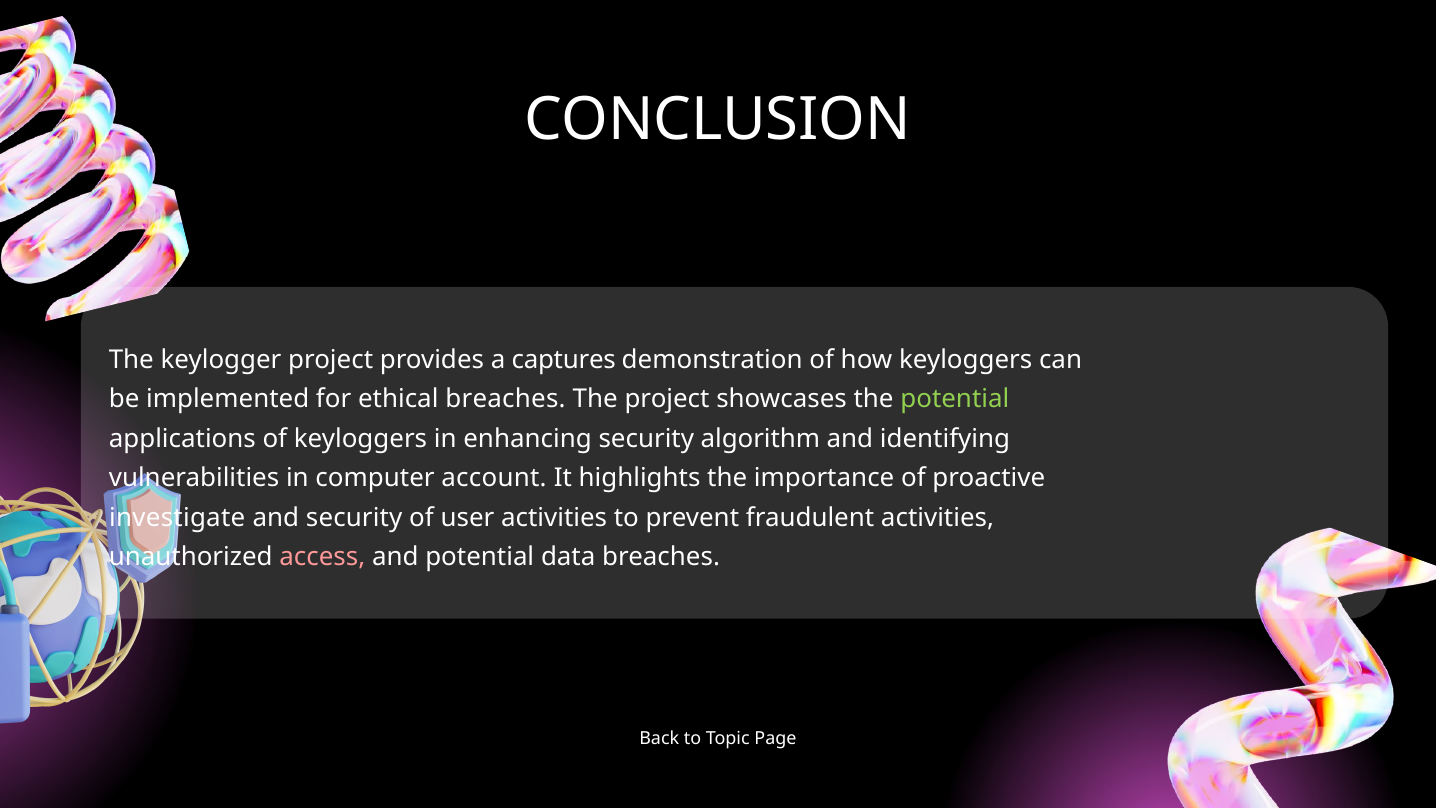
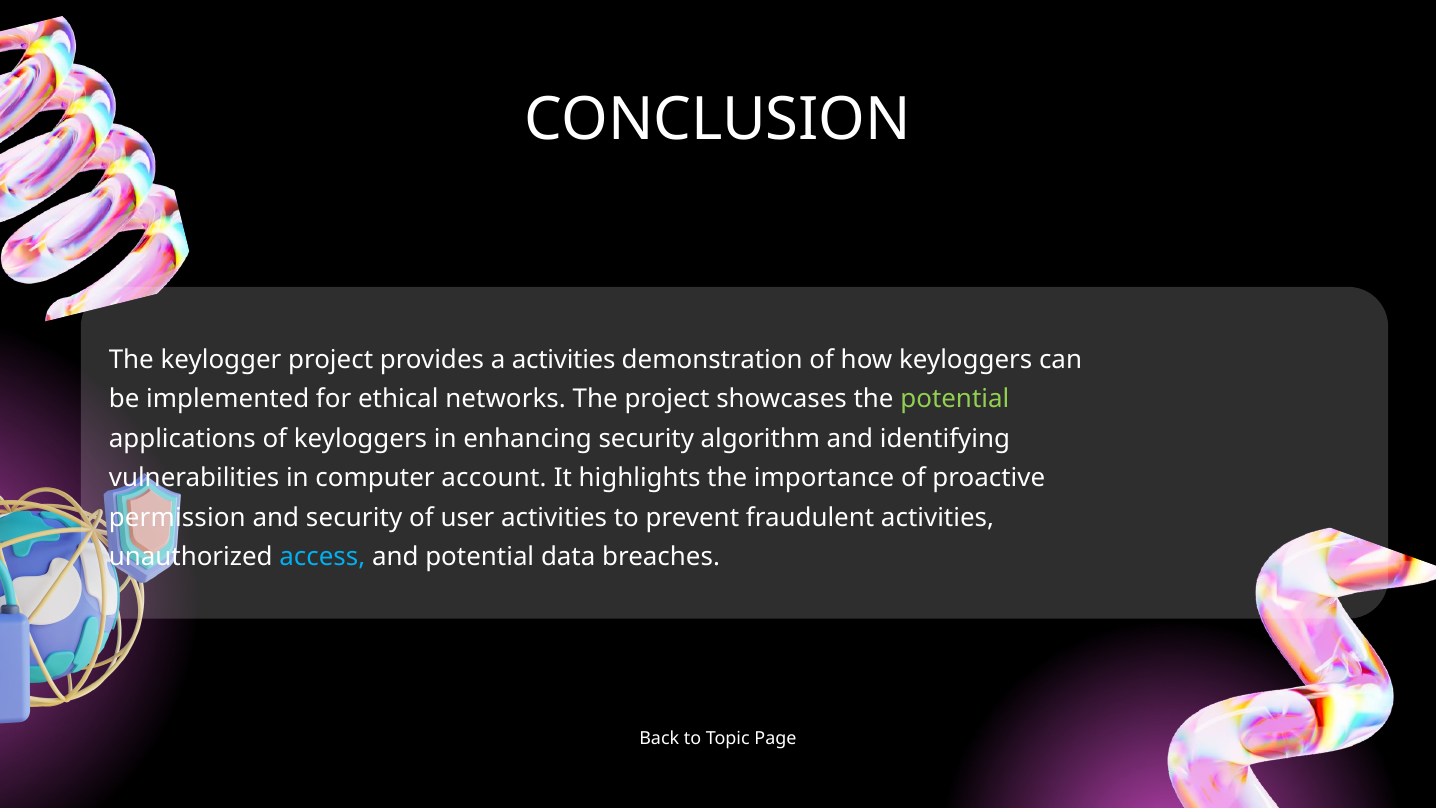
a captures: captures -> activities (564, 360)
ethical breaches: breaches -> networks (506, 399)
investigate: investigate -> permission (177, 517)
access colour: pink -> light blue (322, 557)
